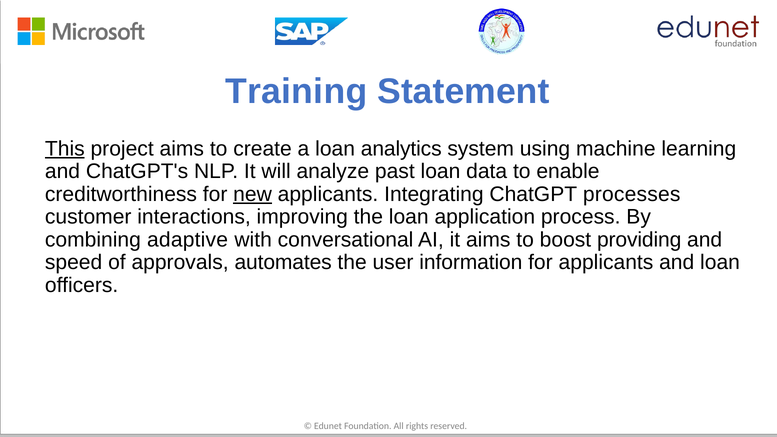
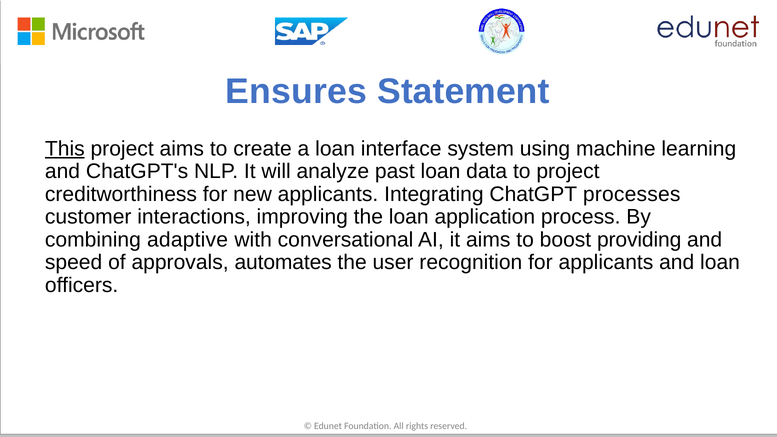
Training: Training -> Ensures (296, 91)
analytics: analytics -> interface (401, 149)
to enable: enable -> project (568, 171)
new underline: present -> none (253, 194)
information: information -> recognition (471, 263)
